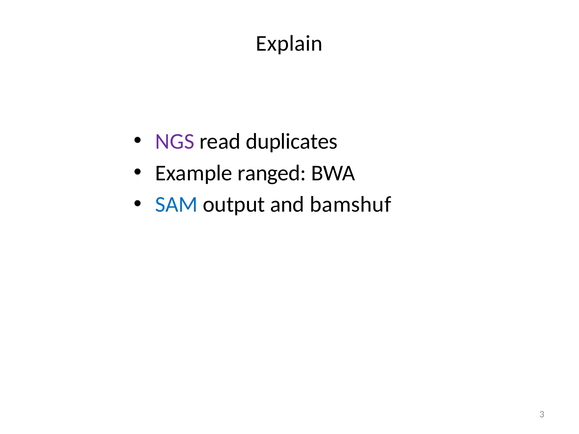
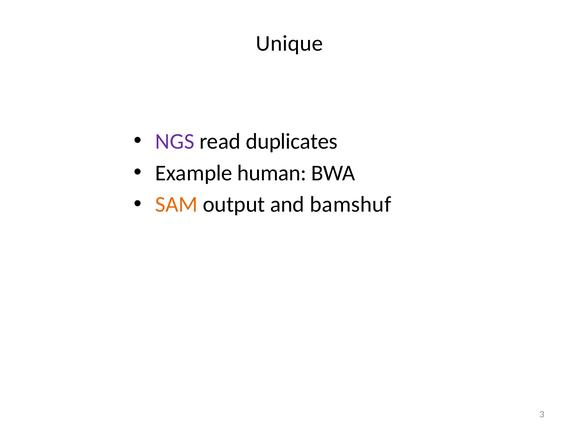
Explain: Explain -> Unique (289, 43)
ranged: ranged -> human (272, 173)
SAM colour: blue -> orange (177, 205)
